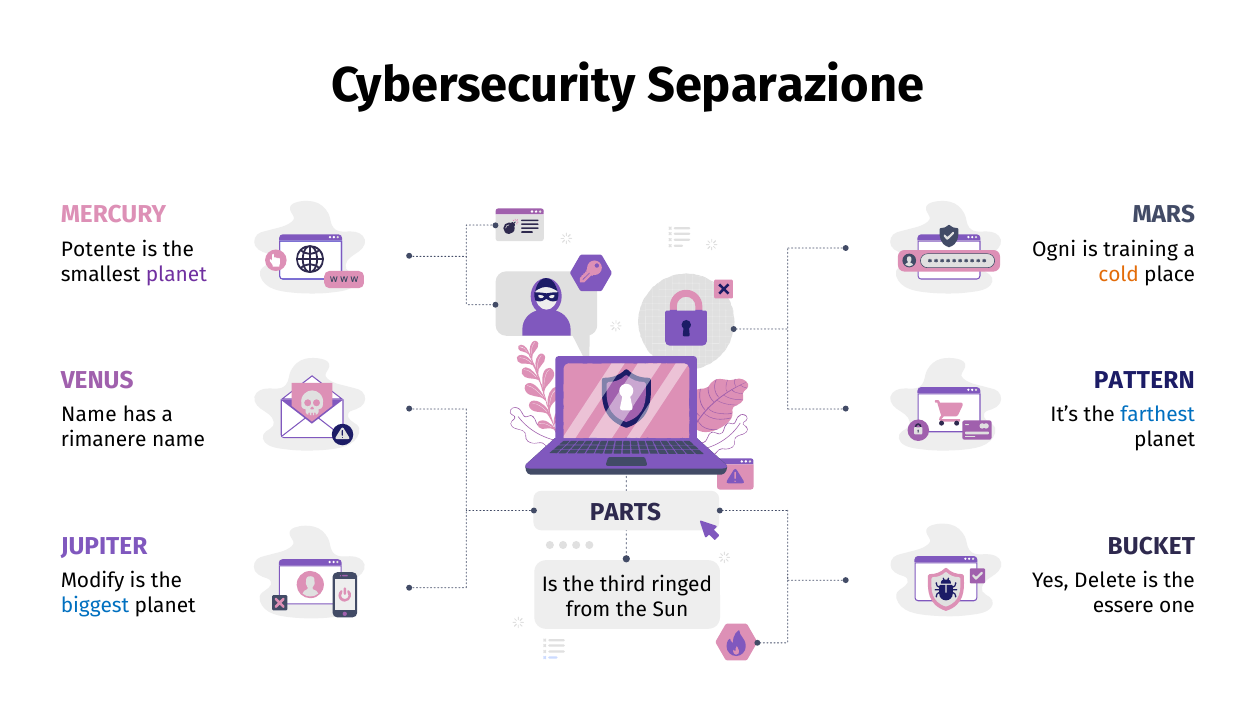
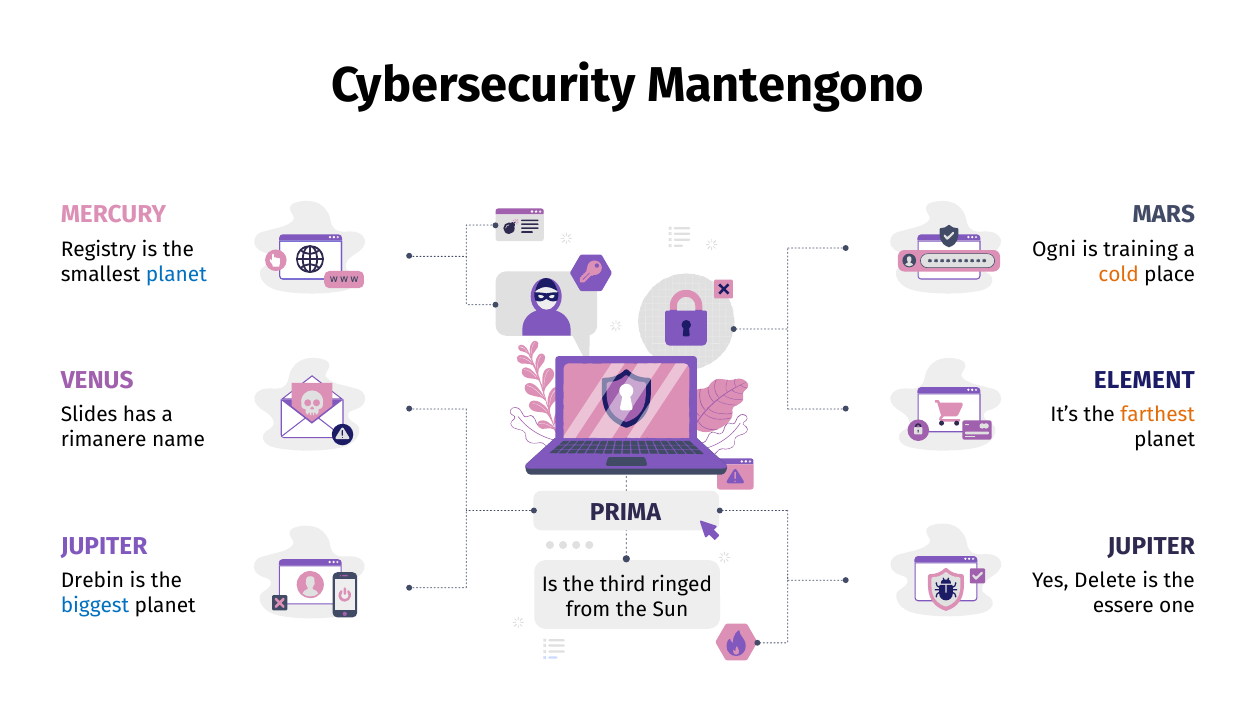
Separazione: Separazione -> Mantengono (786, 85)
Potente: Potente -> Registry (99, 249)
planet colour: purple -> blue (176, 274)
PATTERN: PATTERN -> ELEMENT (1144, 380)
Name: Name -> Slides (89, 414)
farthest colour: blue -> orange (1158, 414)
PARTS: PARTS -> PRIMA (625, 512)
BUCKET: BUCKET -> JUPITER (1151, 546)
Modify: Modify -> Drebin (93, 580)
